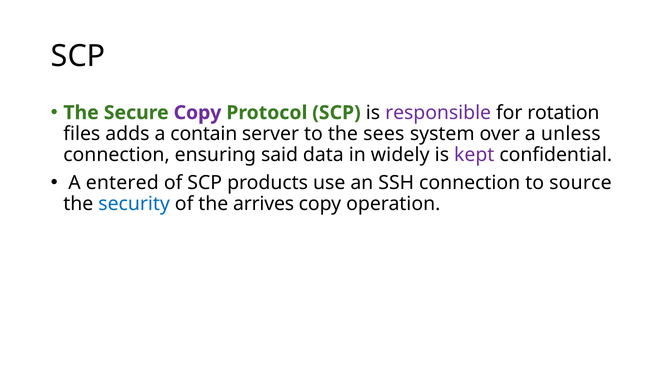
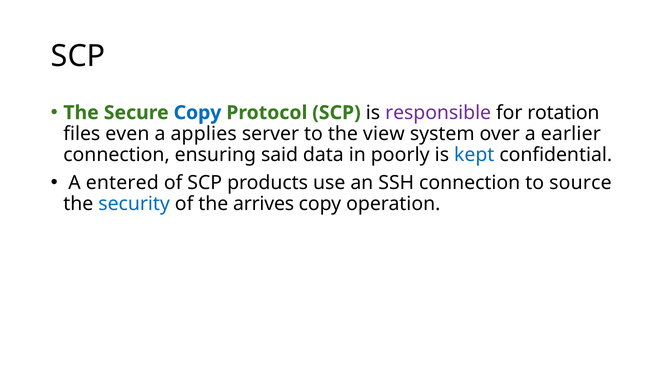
Copy colour: purple -> blue (197, 113)
adds: adds -> even (127, 134)
contain: contain -> applies (204, 134)
sees: sees -> view (384, 134)
unless: unless -> earlier (571, 134)
widely: widely -> poorly (400, 155)
kept colour: purple -> blue (474, 155)
